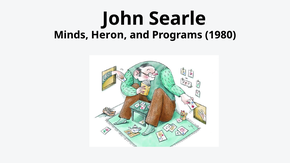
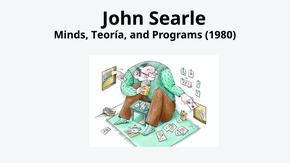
Heron: Heron -> Teoría (109, 35)
